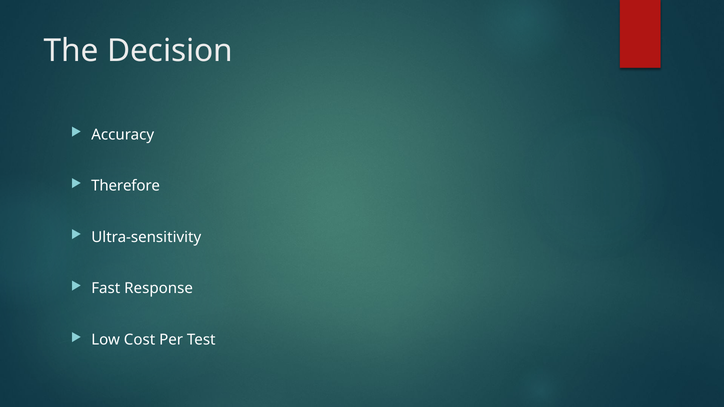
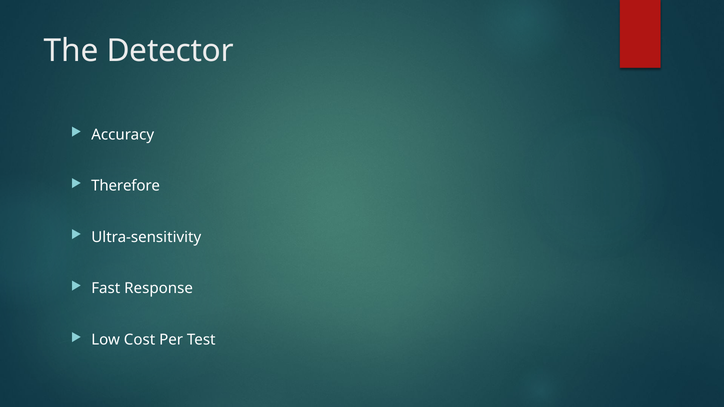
Decision: Decision -> Detector (170, 51)
